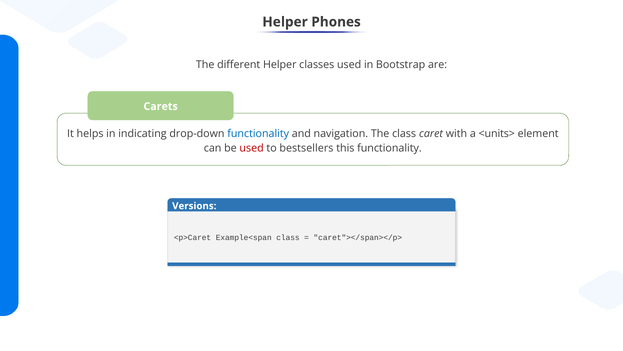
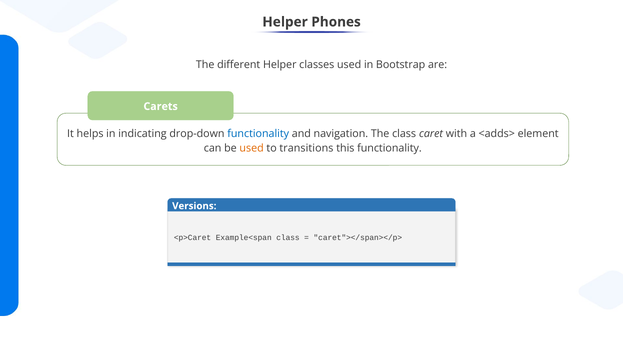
<units>: <units> -> <adds> (497, 133)
used colour: red -> orange (252, 148)
bestsellers: bestsellers -> transitions (306, 148)
